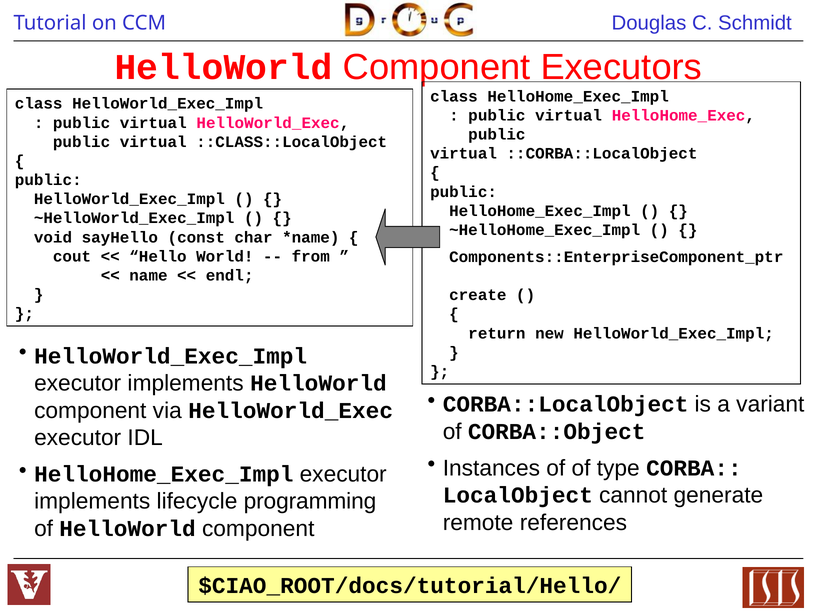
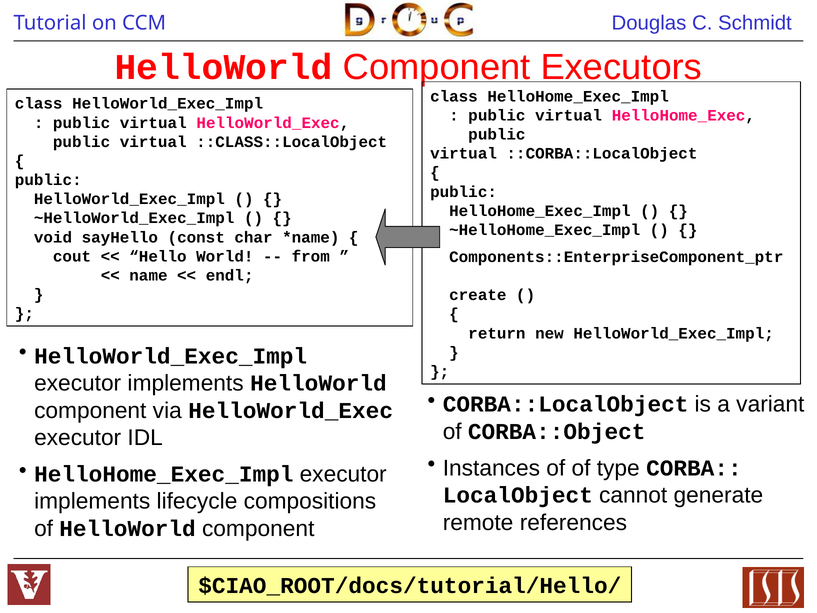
programming: programming -> compositions (310, 501)
